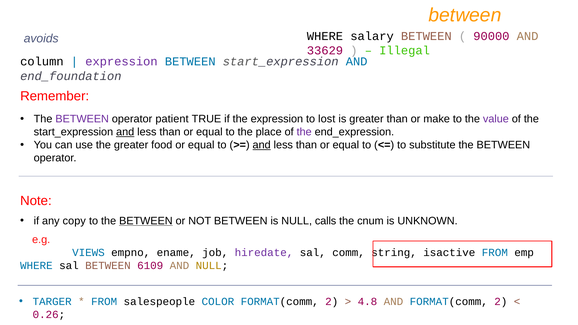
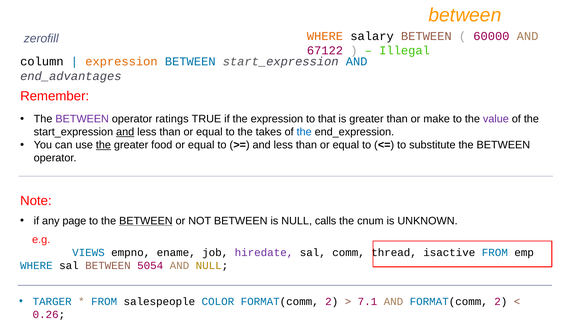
WHERE colour: black -> orange (325, 36)
90000: 90000 -> 60000 (491, 36)
avoids: avoids -> zerofill (41, 39)
33629: 33629 -> 67122 (325, 51)
expression colour: purple -> orange (121, 62)
end_foundation: end_foundation -> end_advantages (71, 76)
patient: patient -> ratings (172, 119)
lost: lost -> that (327, 119)
place: place -> takes (269, 132)
the colour: purple -> blue (304, 132)
the underline: none -> present (103, 145)
and underline: present -> none (262, 145)
copy: copy -> page (74, 221)
string: string -> thread (394, 253)
6109: 6109 -> 5054 (150, 266)
4.8: 4.8 -> 7.1 (367, 302)
